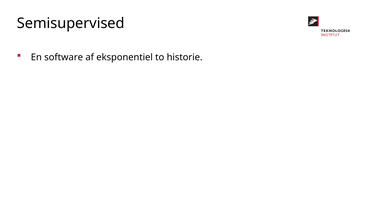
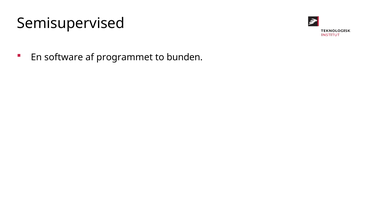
eksponentiel: eksponentiel -> programmet (125, 57)
historie: historie -> bunden (185, 57)
